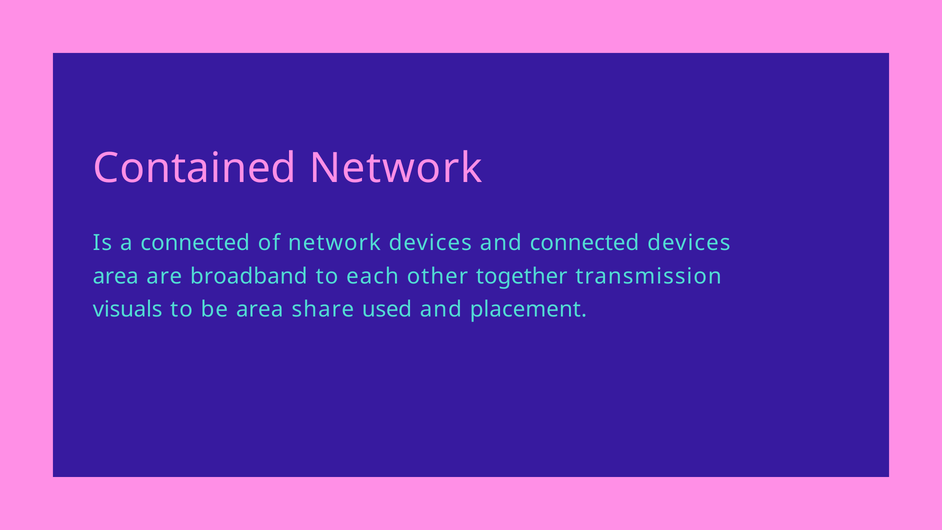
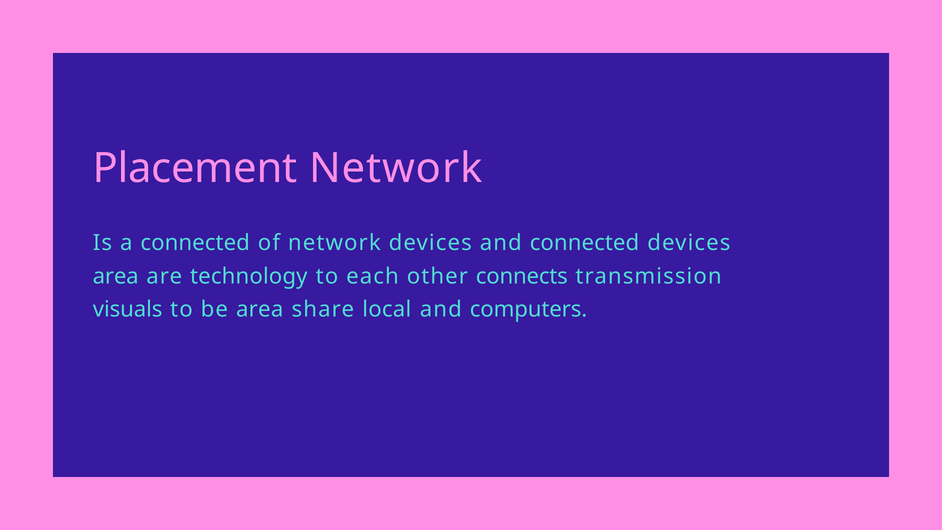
Contained: Contained -> Placement (195, 168)
broadband: broadband -> technology (249, 276)
together: together -> connects (522, 276)
used: used -> local (387, 310)
placement: placement -> computers (529, 310)
